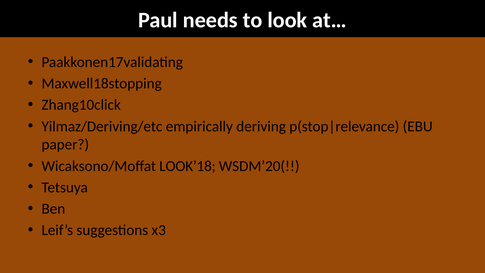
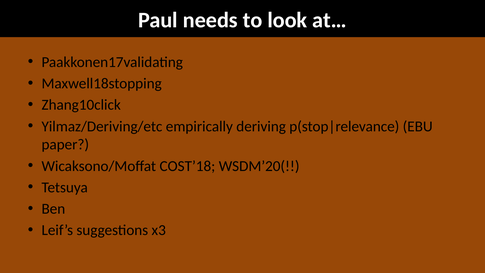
LOOK’18: LOOK’18 -> COST’18 (187, 166)
